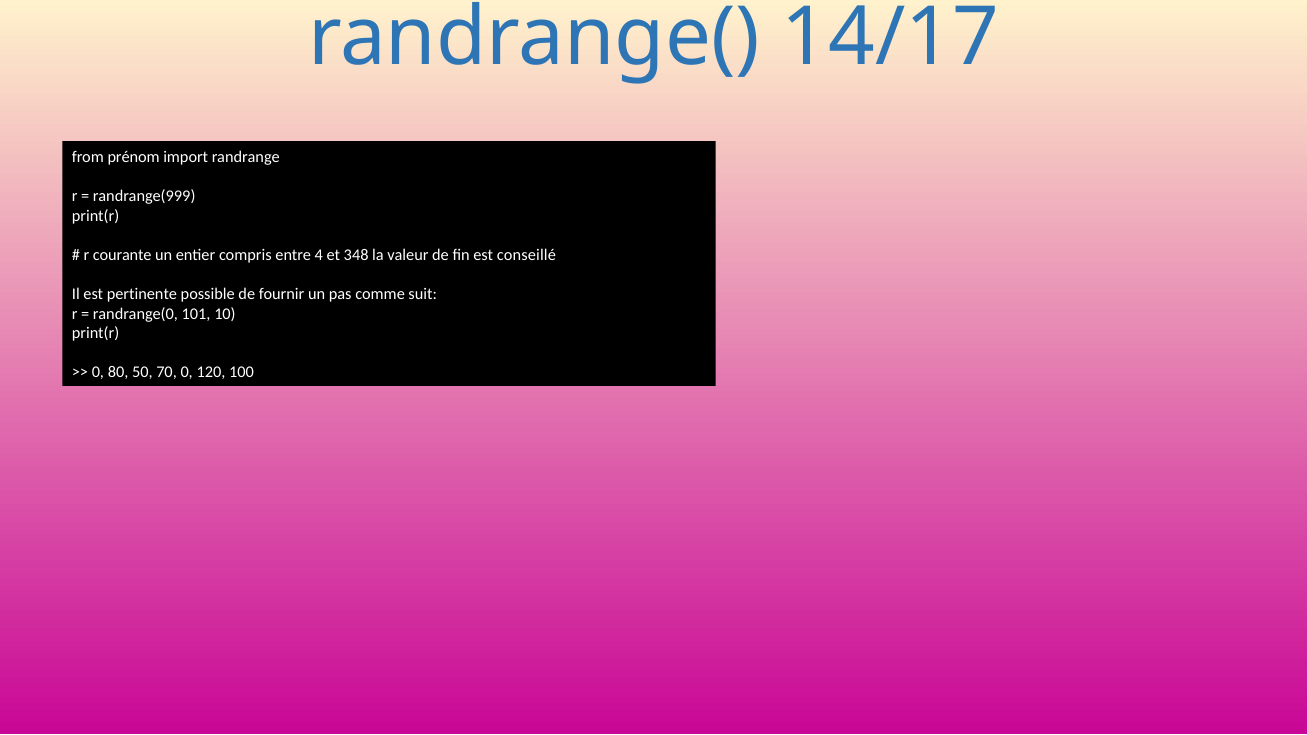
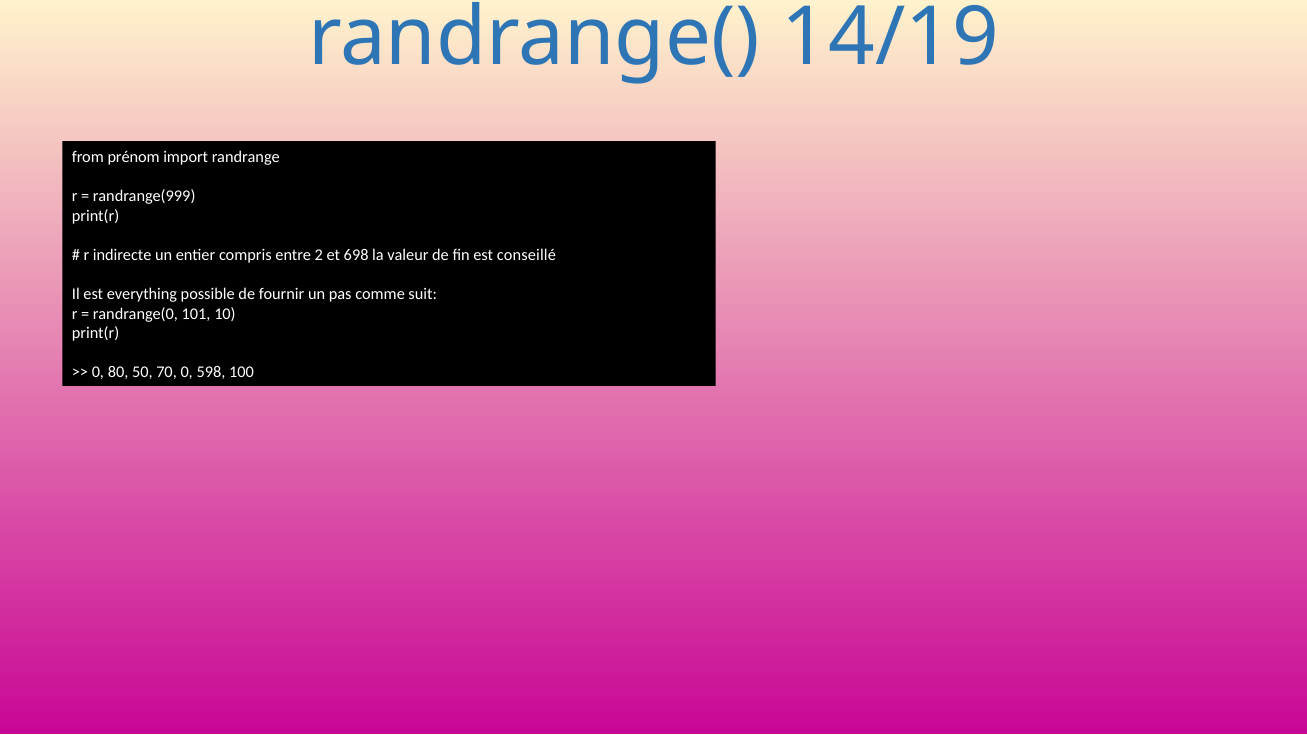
14/17: 14/17 -> 14/19 (890, 37)
courante: courante -> indirecte (122, 255)
4: 4 -> 2 (319, 255)
348: 348 -> 698 (356, 255)
pertinente: pertinente -> everything (142, 294)
120: 120 -> 598 (211, 373)
